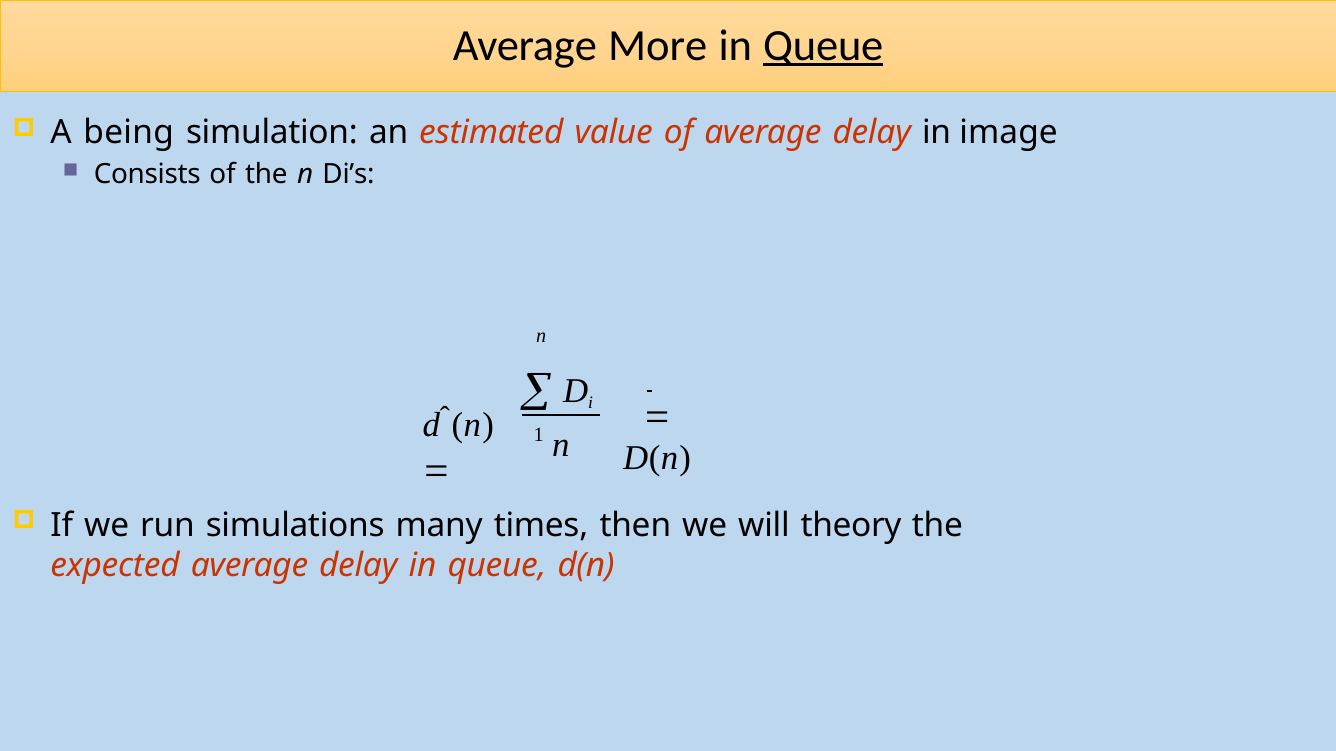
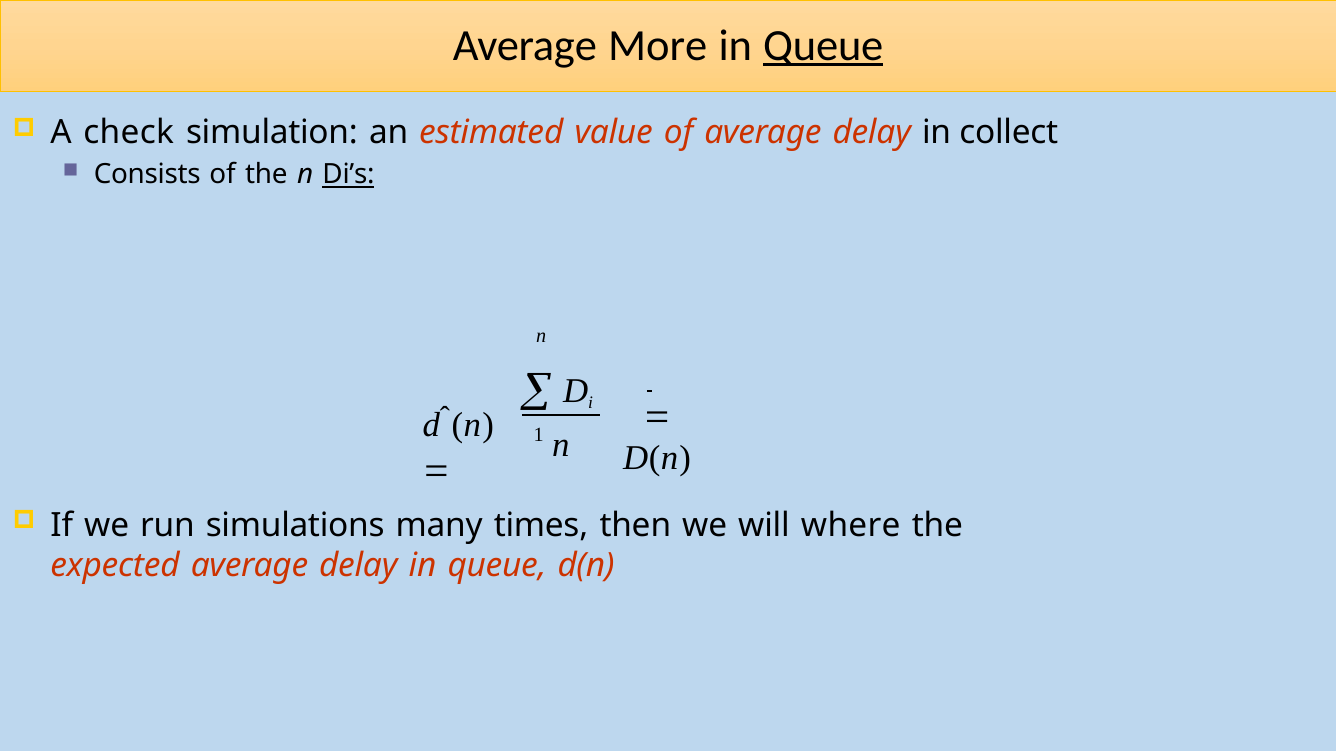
being: being -> check (129, 133)
image: image -> collect (1009, 133)
Di’s underline: none -> present (348, 175)
theory: theory -> where (851, 526)
